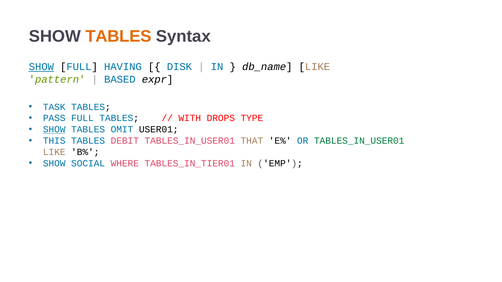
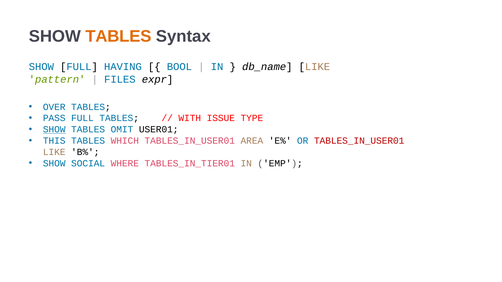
SHOW underline: present -> none (41, 67)
DISK: DISK -> BOOL (179, 67)
BASED: BASED -> FILES (120, 80)
TASK: TASK -> OVER (54, 107)
DROPS: DROPS -> ISSUE (221, 118)
DEBIT: DEBIT -> WHICH (125, 141)
THAT: THAT -> AREA (252, 141)
TABLES_IN_USER01 colour: green -> red (359, 141)
